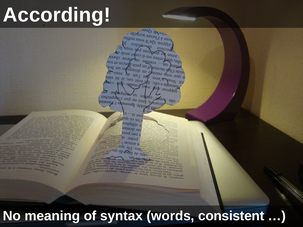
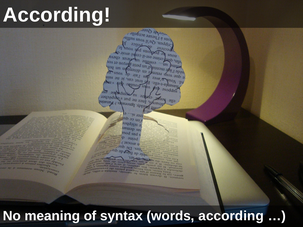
words consistent: consistent -> according (231, 216)
